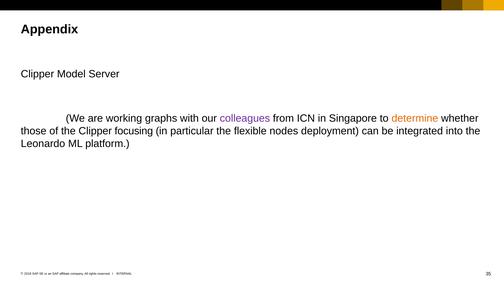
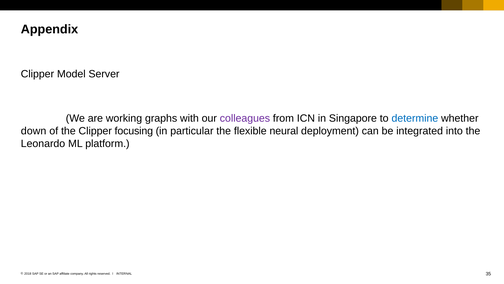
determine colour: orange -> blue (415, 118)
those: those -> down (34, 131)
nodes: nodes -> neural (284, 131)
